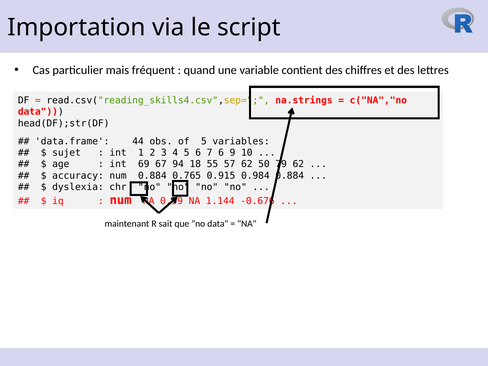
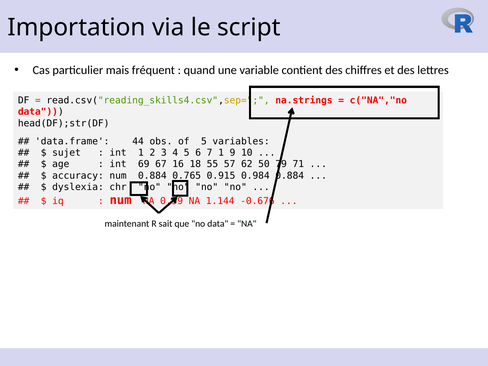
7 6: 6 -> 1 (221, 153)
94: 94 -> 16 (178, 164)
62: 62 -> 71 (298, 164)
